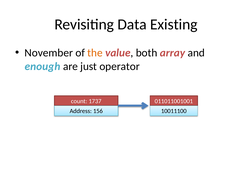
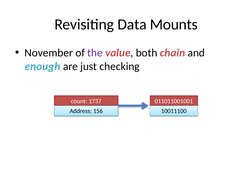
Existing: Existing -> Mounts (174, 24)
the colour: orange -> purple (95, 53)
array: array -> chain (172, 53)
operator: operator -> checking (120, 66)
